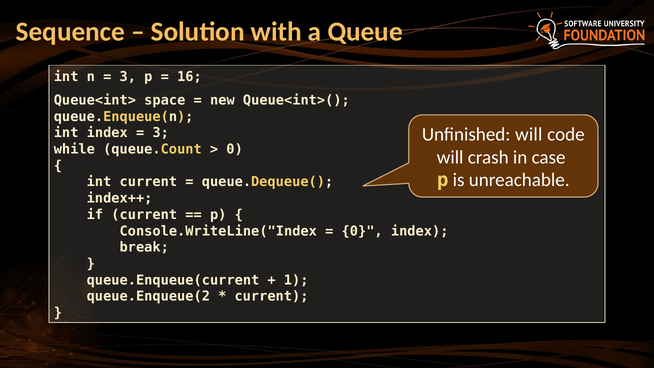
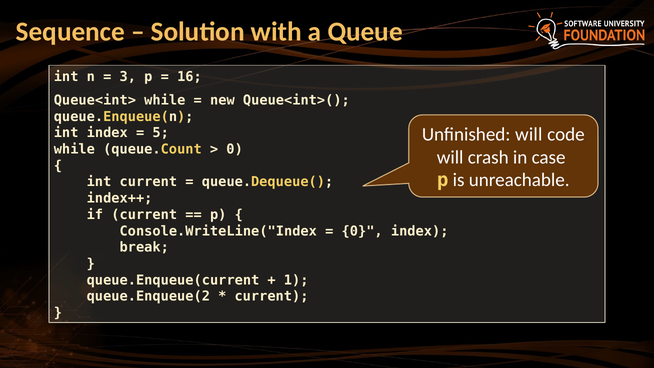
Queue<int> space: space -> while (165, 100)
3: 3 -> 5 (161, 133)
